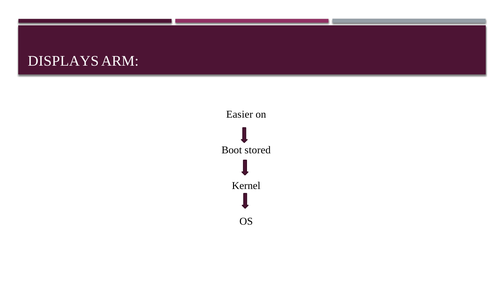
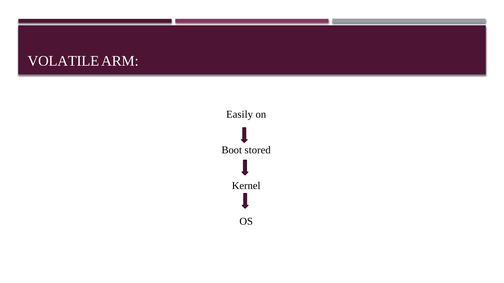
DISPLAYS: DISPLAYS -> VOLATILE (63, 61)
Easier: Easier -> Easily (240, 114)
